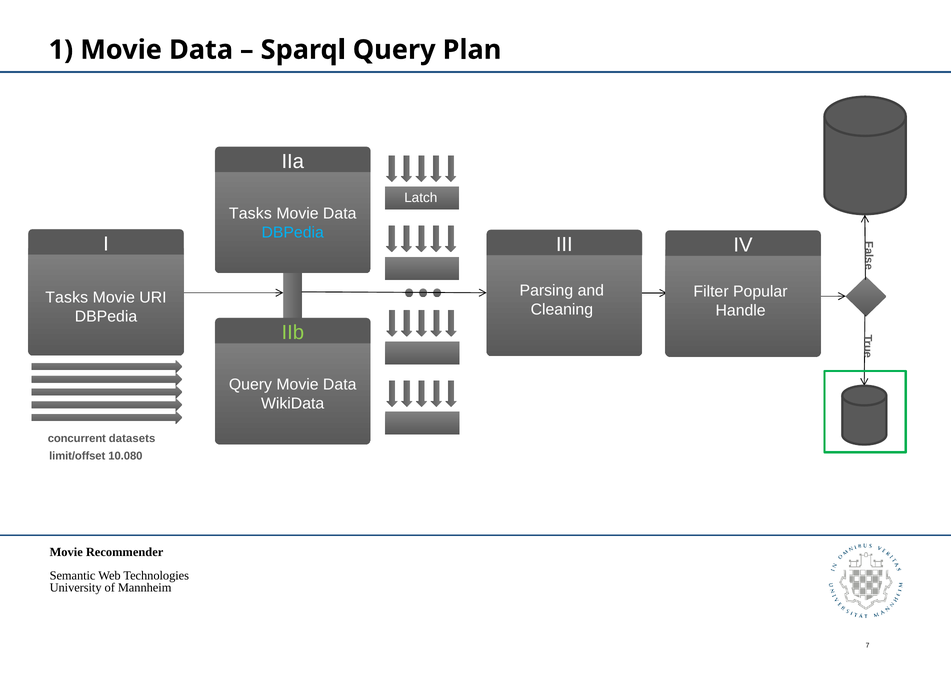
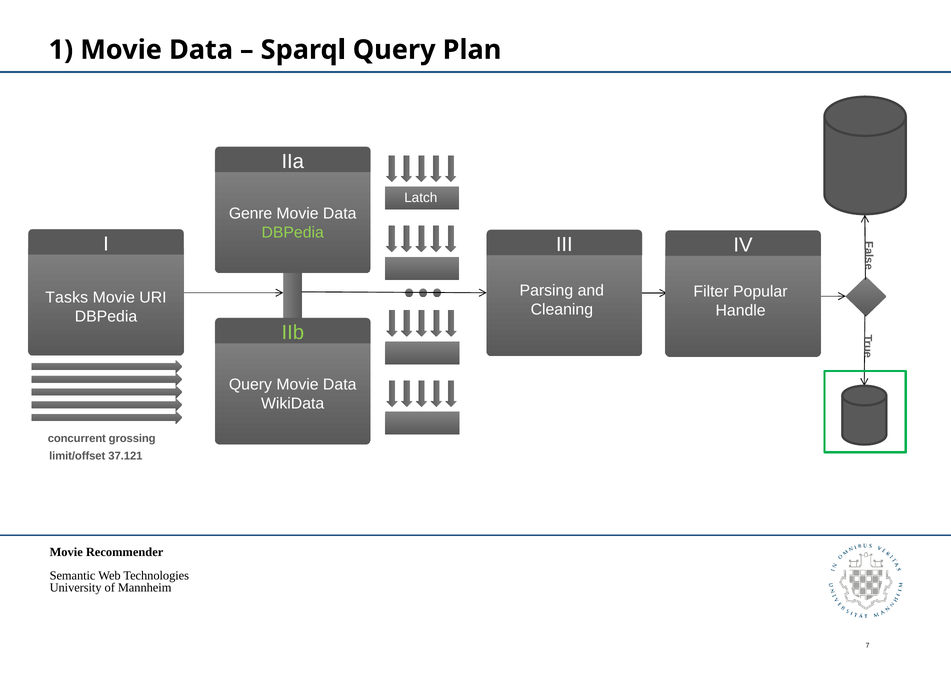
Tasks: Tasks -> Genre (251, 213)
DBPedia colour: light blue -> light green (293, 232)
datasets: datasets -> grossing (132, 438)
10.080: 10.080 -> 37.121 (125, 456)
